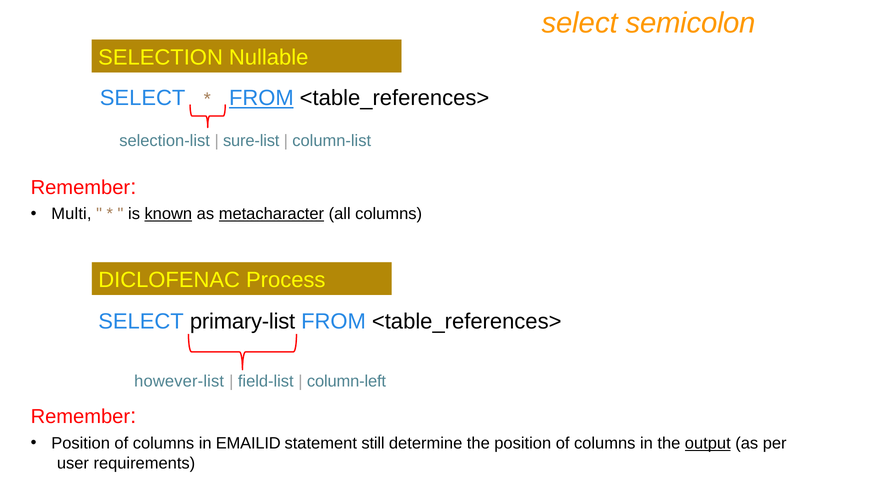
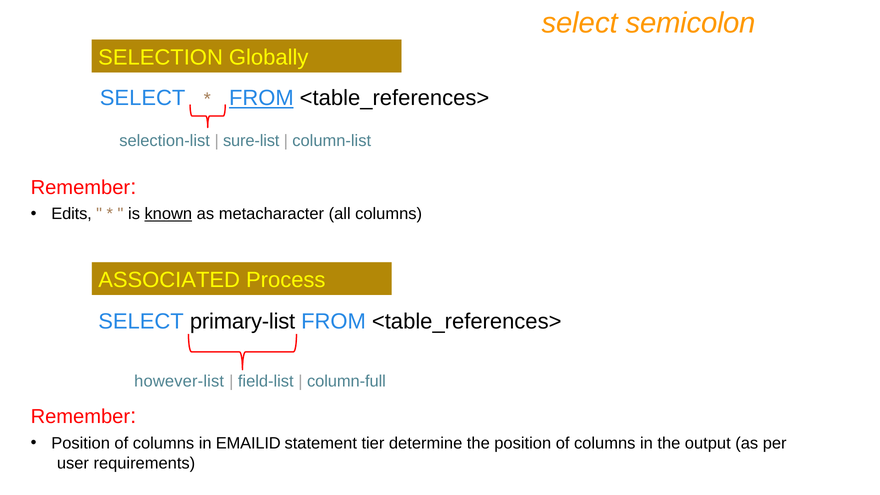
Nullable: Nullable -> Globally (269, 58)
Multi: Multi -> Edits (72, 214)
metacharacter underline: present -> none (271, 214)
DICLOFENAC: DICLOFENAC -> ASSOCIATED (169, 280)
column-left: column-left -> column-full (346, 381)
still: still -> tier (373, 443)
output underline: present -> none (708, 443)
